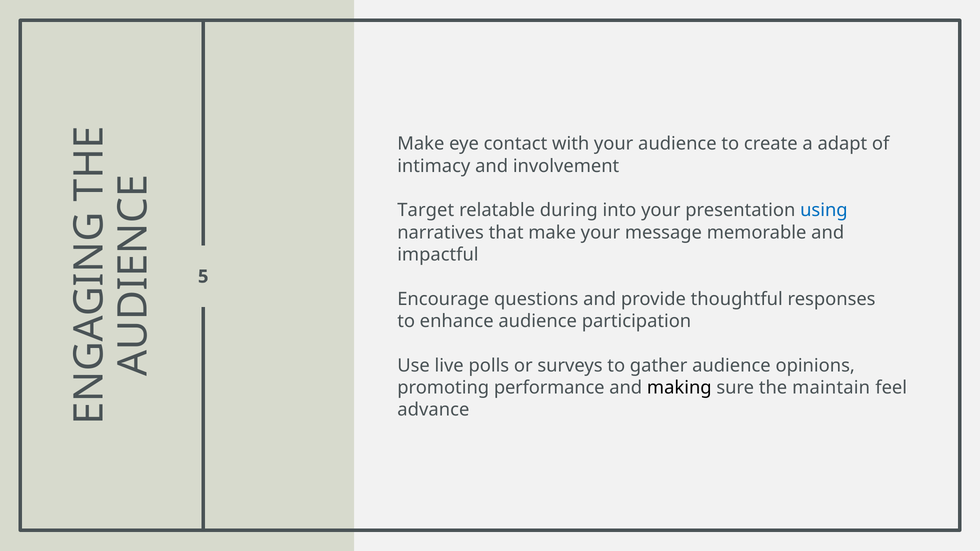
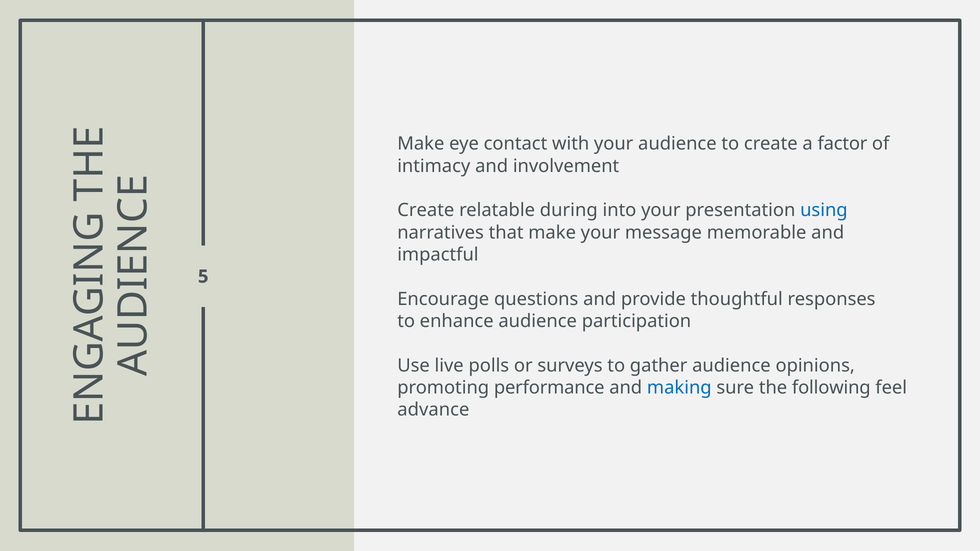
adapt: adapt -> factor (842, 144)
Target: Target -> Create (426, 211)
making colour: black -> blue (679, 388)
maintain: maintain -> following (831, 388)
